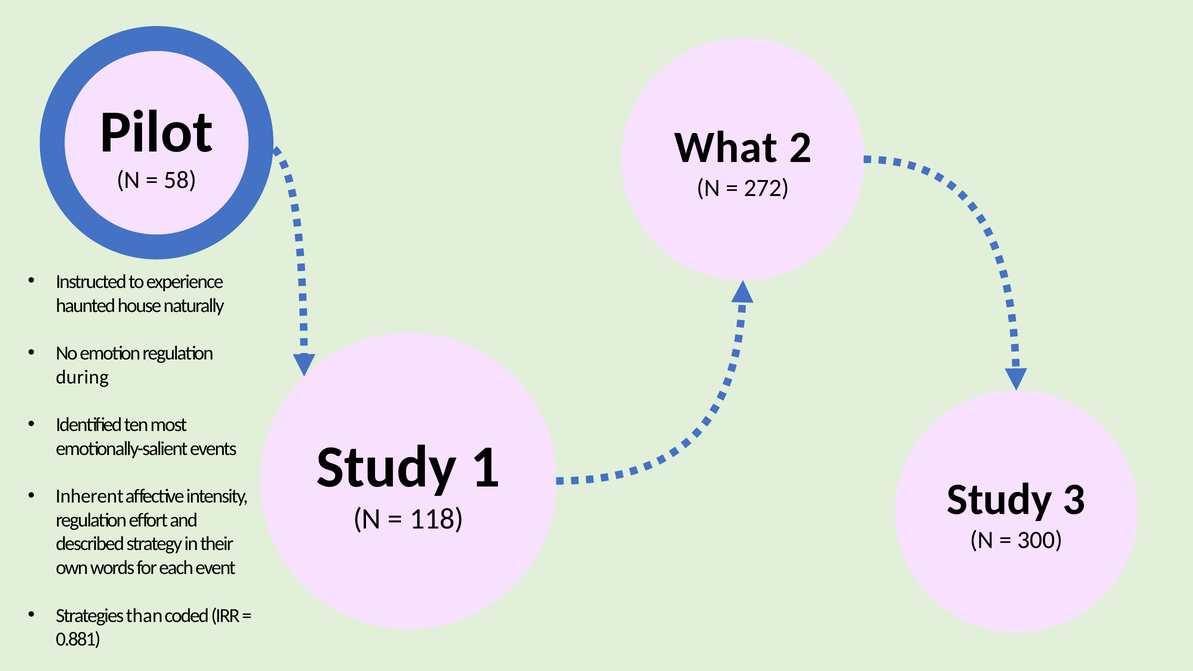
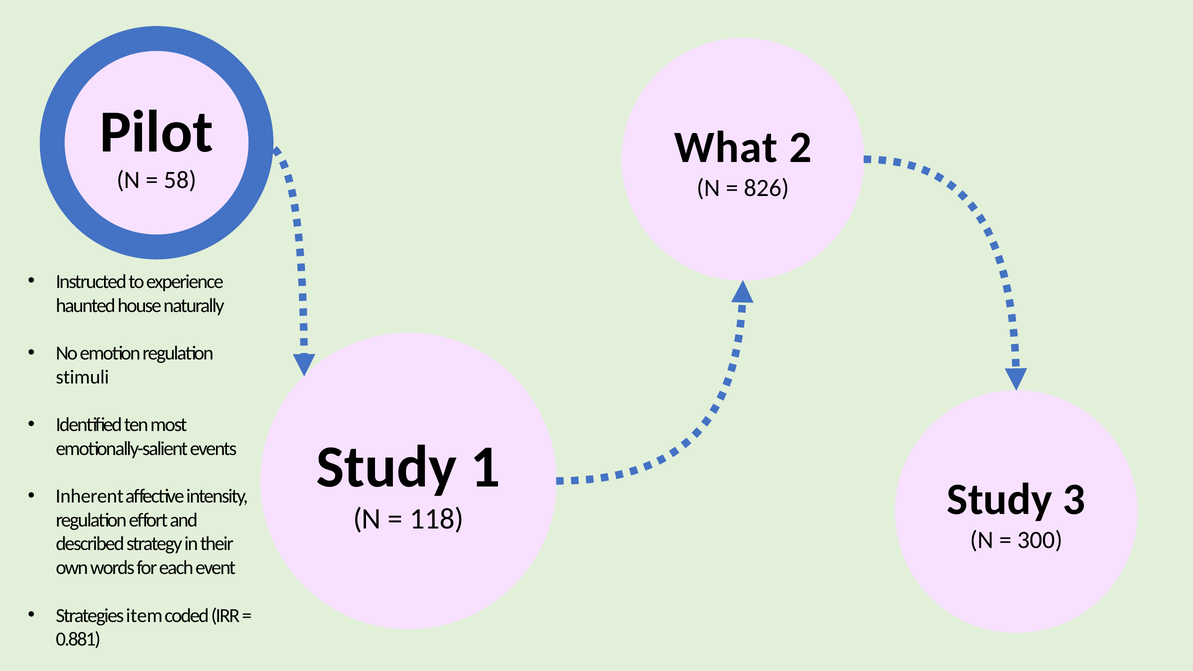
272: 272 -> 826 (766, 188)
during: during -> stimuli (82, 377)
than: than -> item (144, 616)
